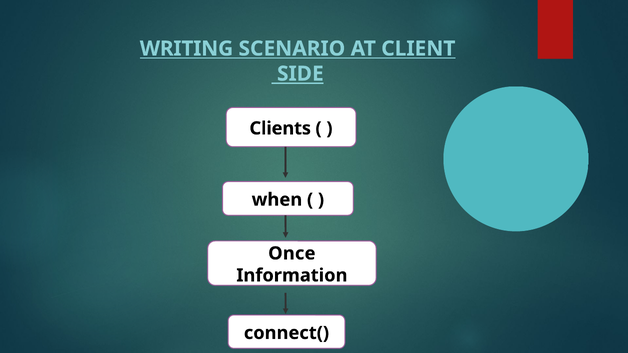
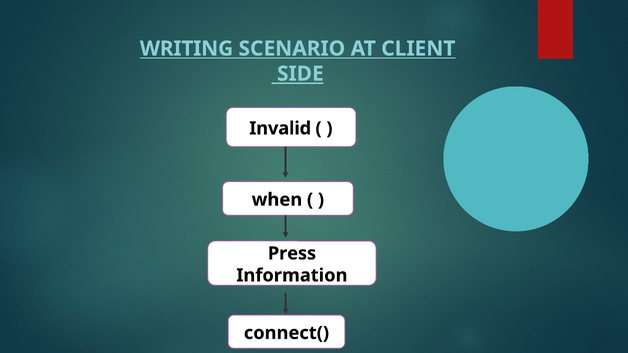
Clients: Clients -> Invalid (280, 128)
Once: Once -> Press (292, 254)
